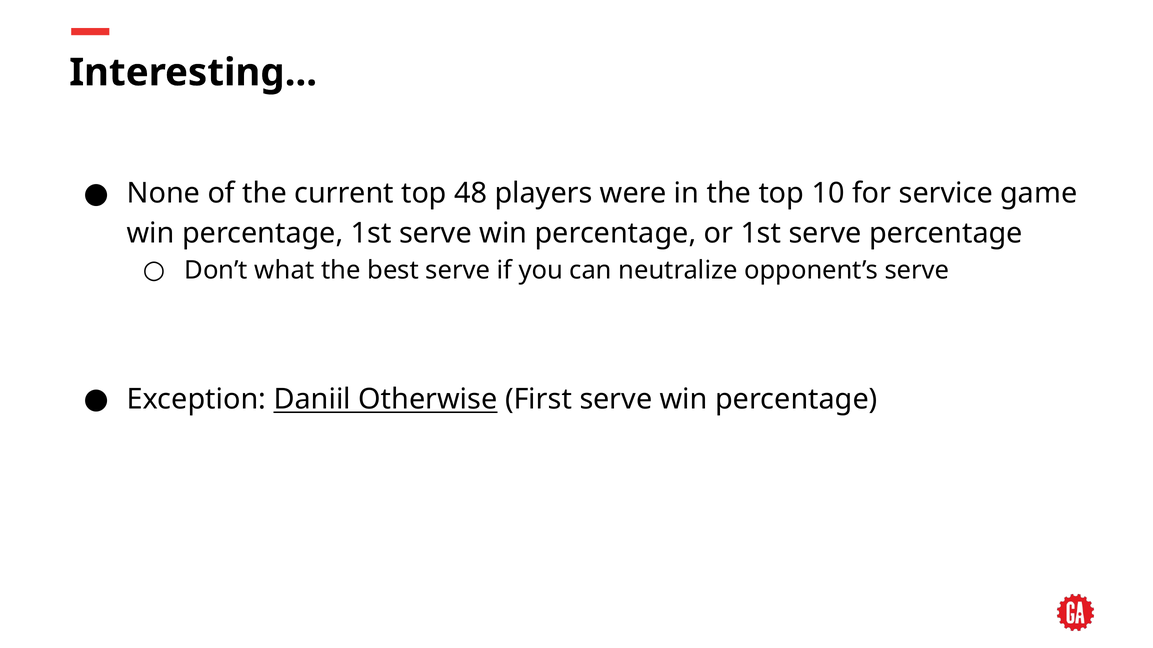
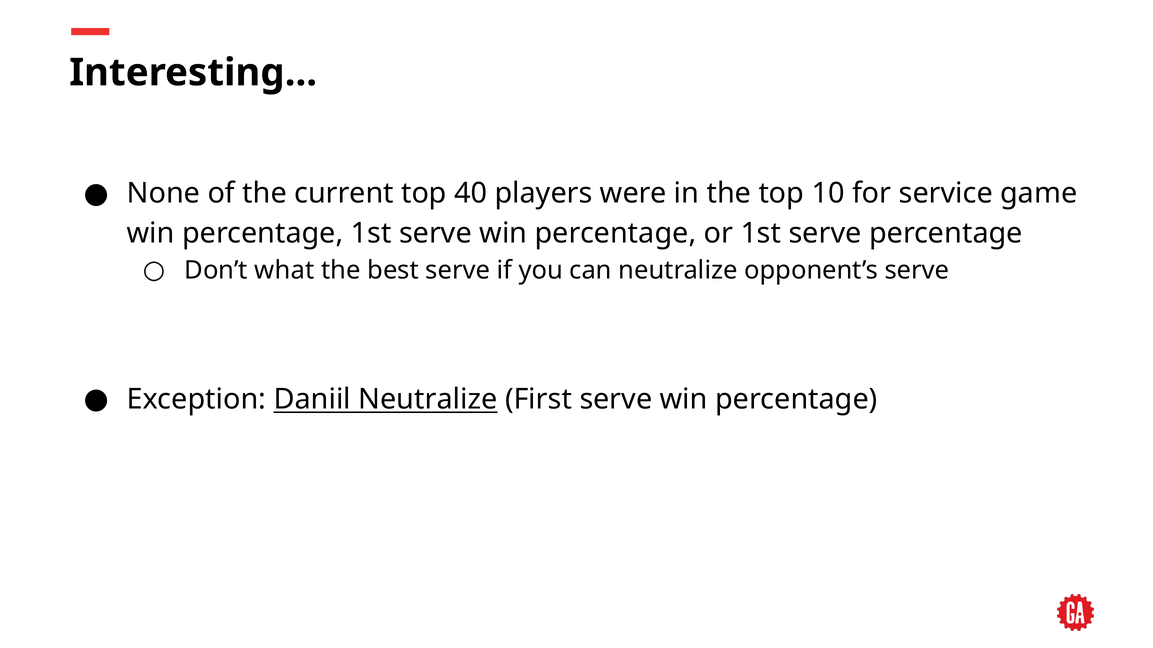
48: 48 -> 40 (471, 194)
Daniil Otherwise: Otherwise -> Neutralize (428, 399)
